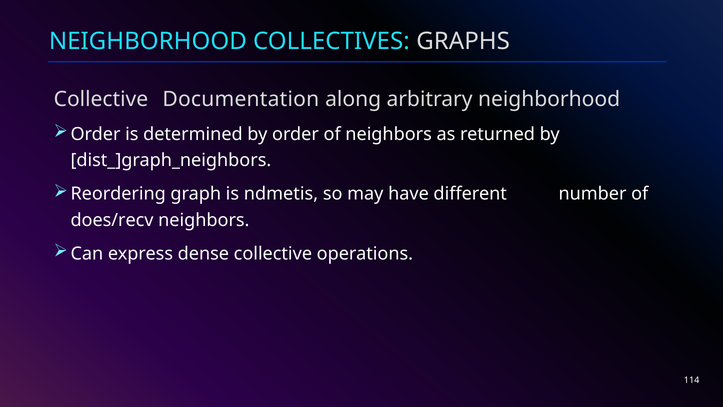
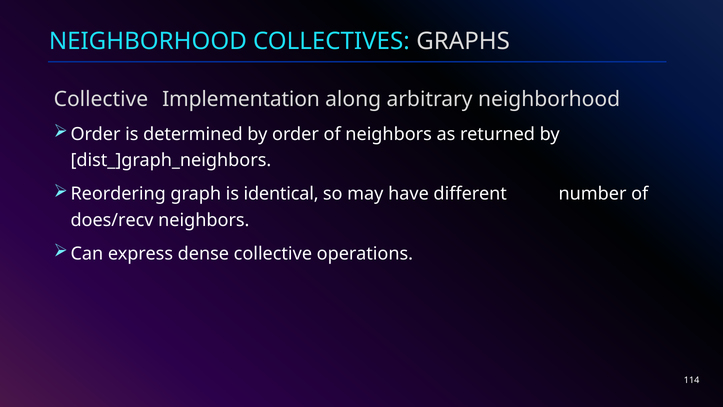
Documentation: Documentation -> Implementation (241, 99)
ndmetis: ndmetis -> identical (281, 194)
